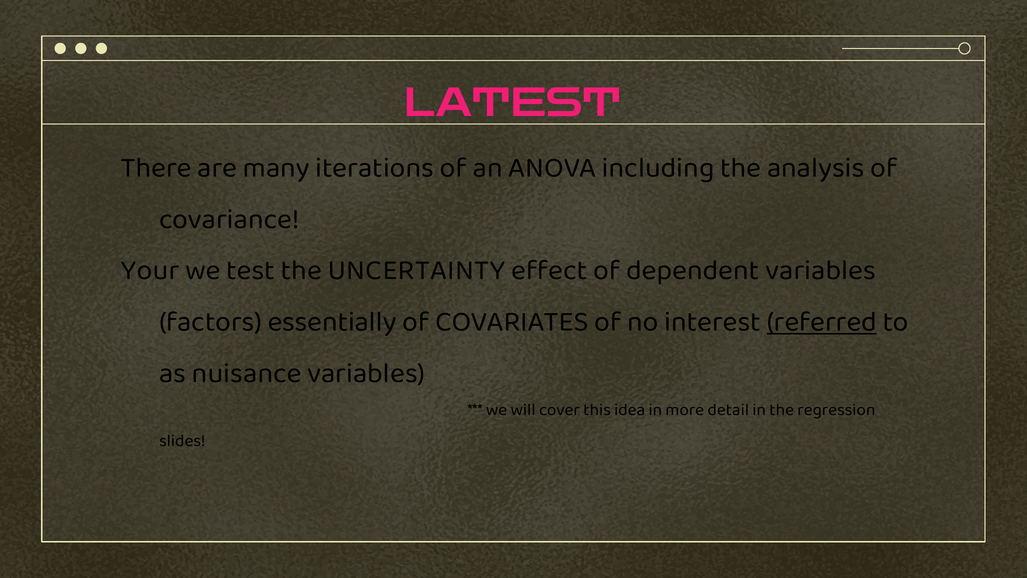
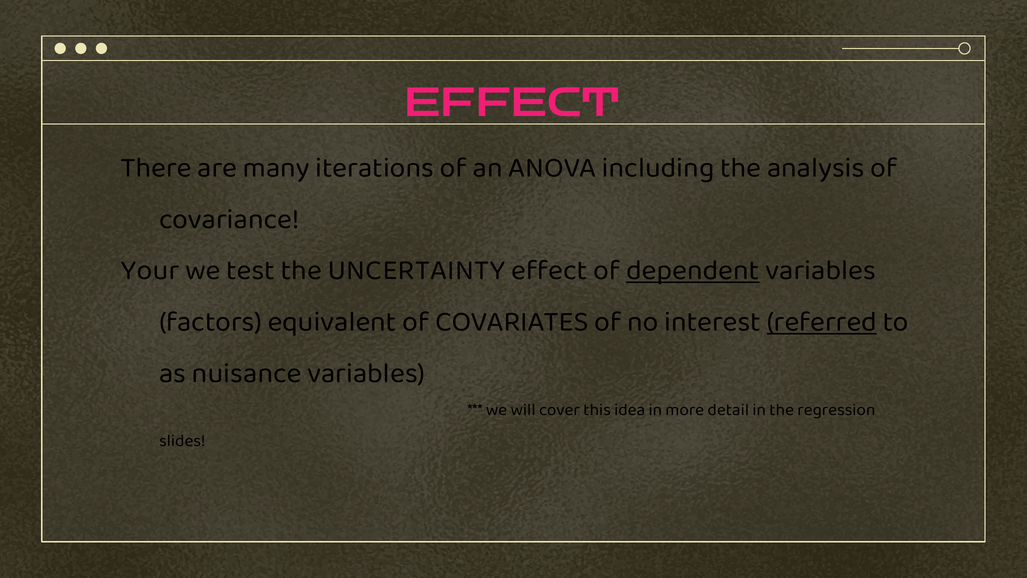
LATEST: LATEST -> EFFECT (512, 103)
dependent underline: none -> present (693, 270)
essentially: essentially -> equivalent (332, 321)
